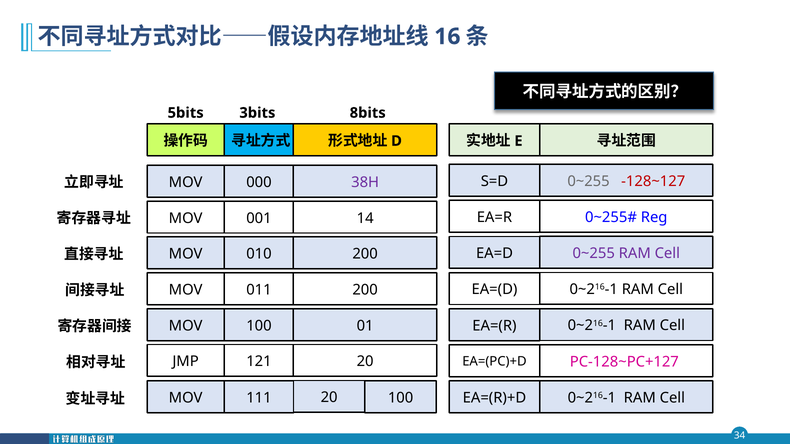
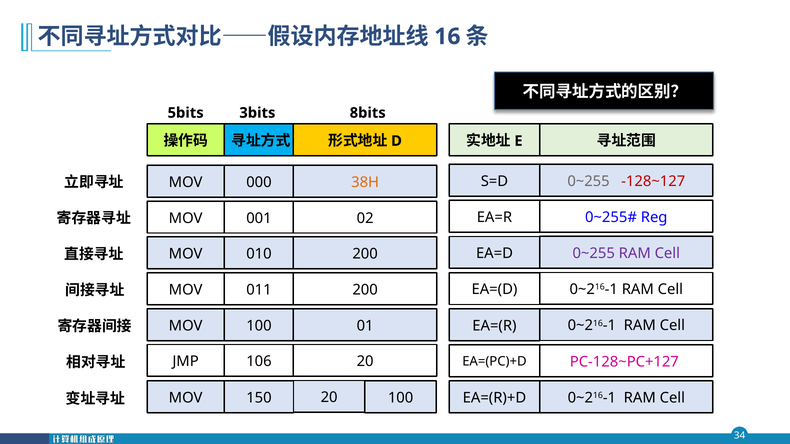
38H colour: purple -> orange (365, 182)
14: 14 -> 02 (365, 218)
121: 121 -> 106 (259, 362)
111: 111 -> 150 (259, 398)
